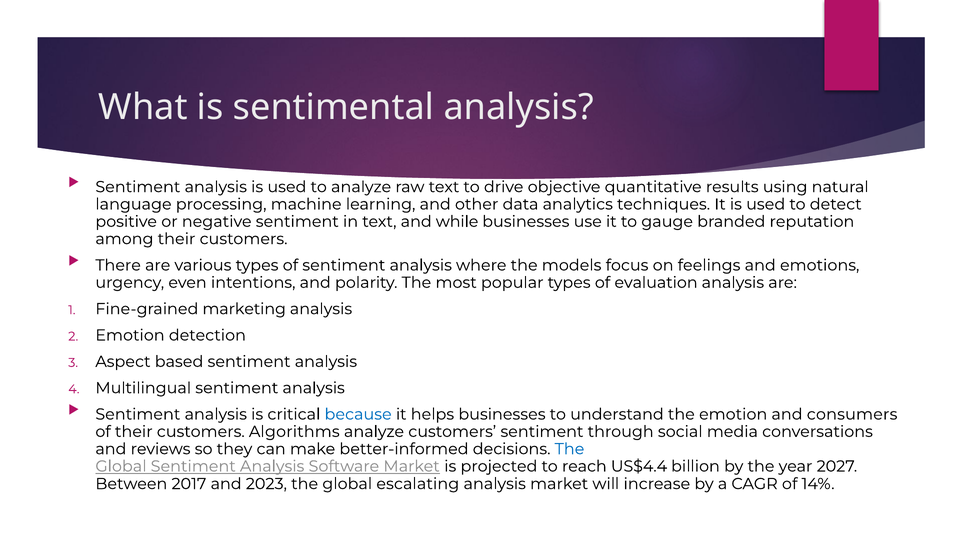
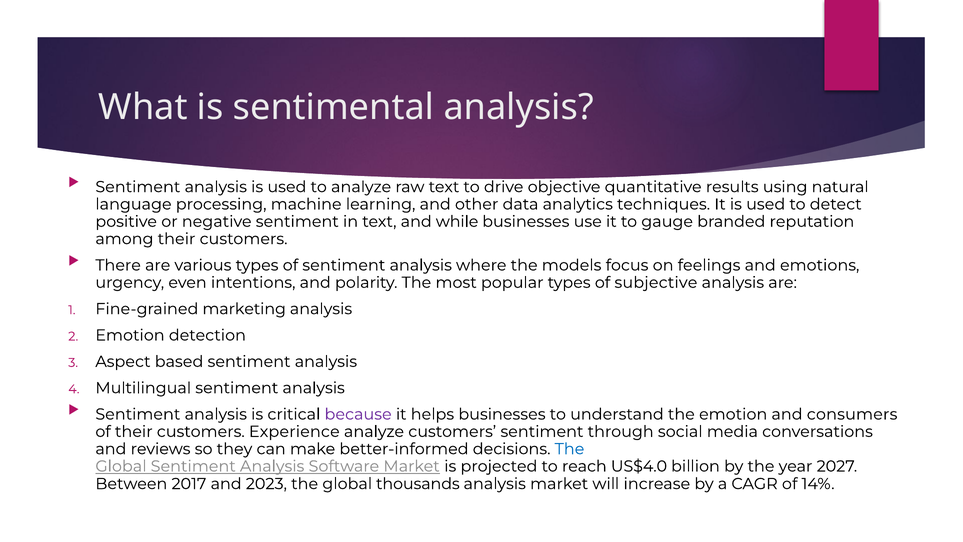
evaluation: evaluation -> subjective (656, 282)
because colour: blue -> purple (358, 414)
Algorithms: Algorithms -> Experience (294, 431)
US$4.4: US$4.4 -> US$4.0 (639, 466)
escalating: escalating -> thousands (418, 484)
